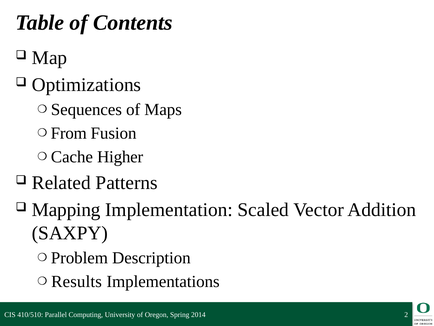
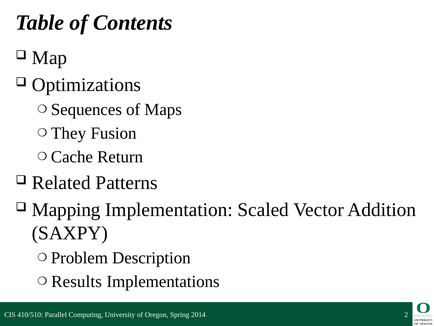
From: From -> They (69, 133)
Higher: Higher -> Return (120, 157)
